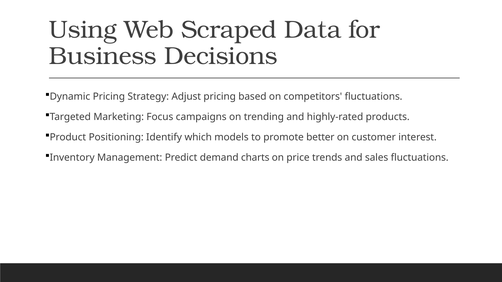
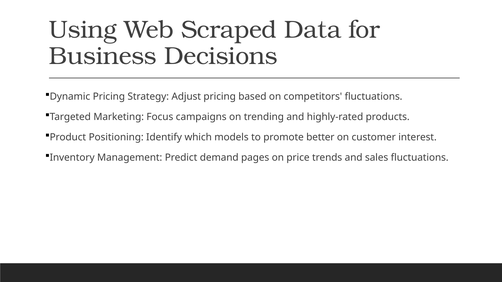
charts: charts -> pages (255, 158)
